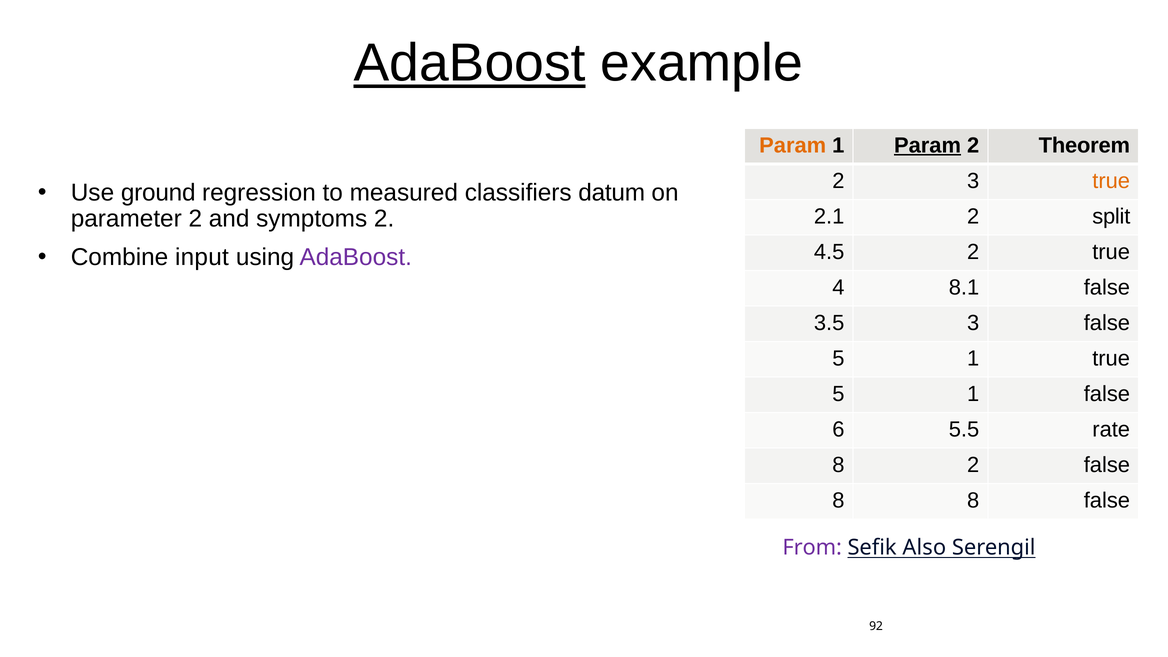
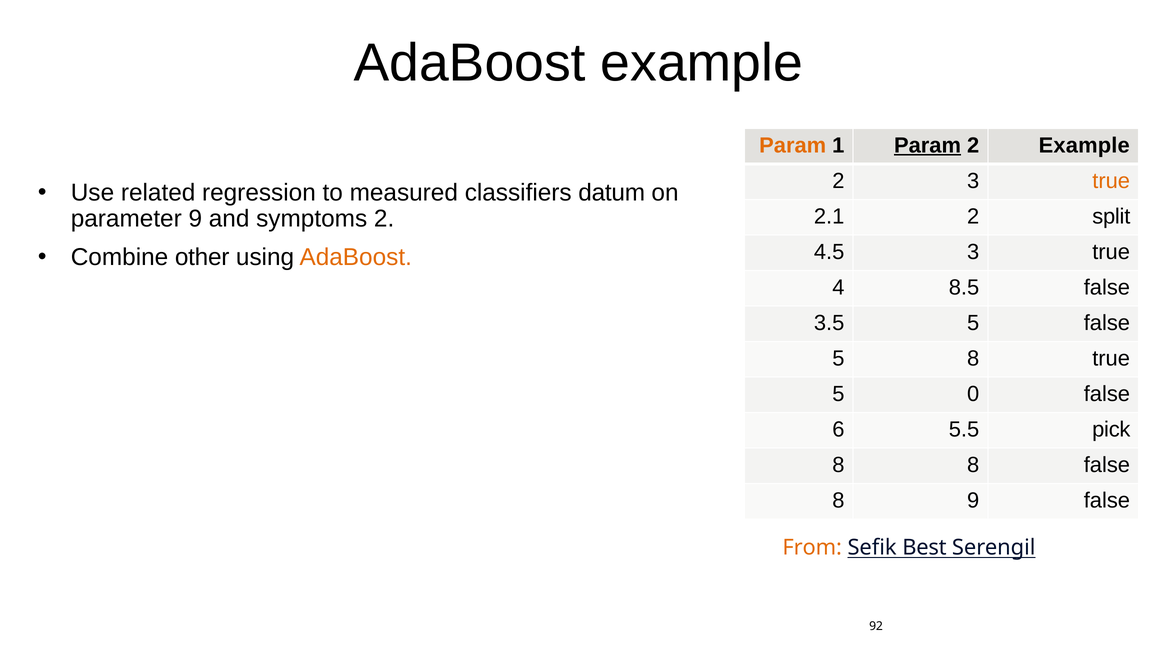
AdaBoost underline: present -> none (470, 63)
2 Theorem: Theorem -> Example (1084, 145)
ground: ground -> related (158, 193)
parameter 2: 2 -> 9 (195, 219)
4.5 2: 2 -> 3 (973, 252)
input: input -> other (202, 257)
AdaBoost colour: purple -> orange (356, 257)
8.1: 8.1 -> 8.5 (964, 288)
3.5 3: 3 -> 5 (973, 323)
1: 1 -> 8 (973, 359)
1: 1 -> 0 (973, 394)
rate: rate -> pick (1111, 430)
8 2: 2 -> 8 (973, 465)
8 8: 8 -> 9 (973, 501)
From colour: purple -> orange (812, 548)
Also: Also -> Best (924, 548)
